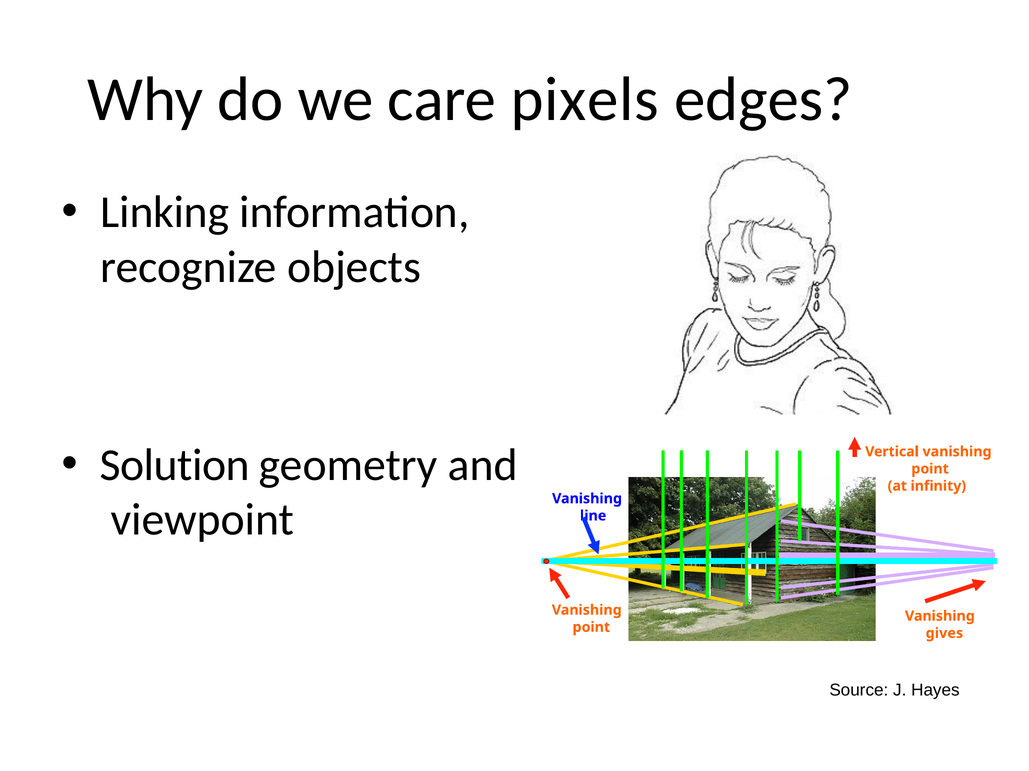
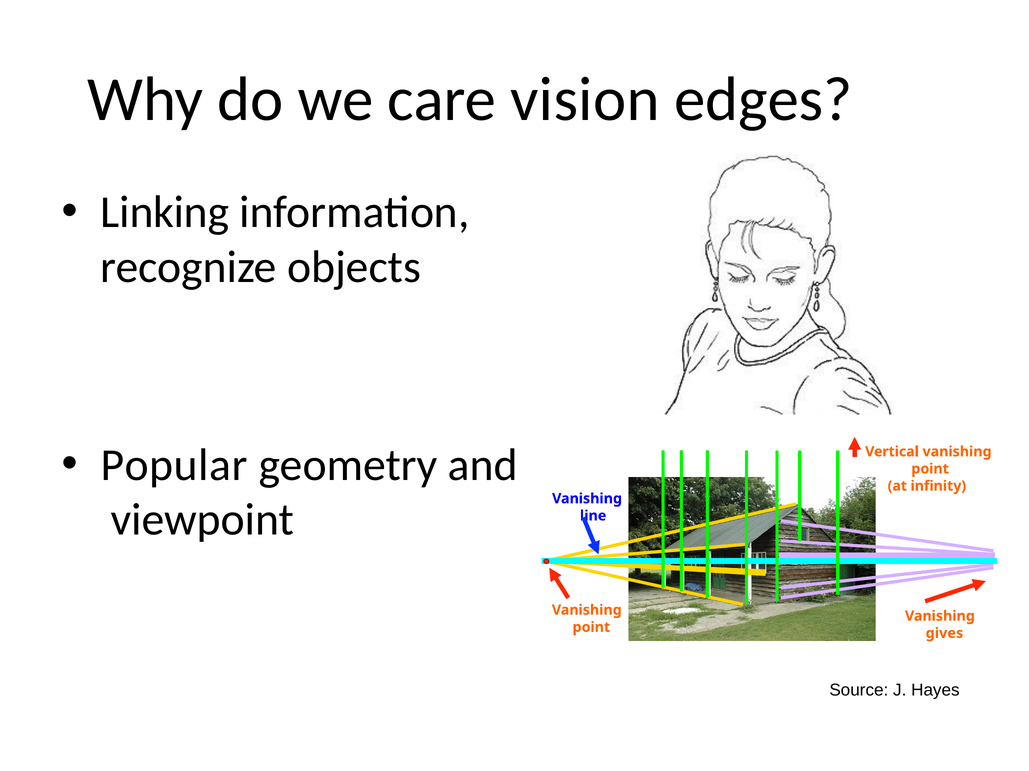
pixels: pixels -> vision (585, 100)
Solution: Solution -> Popular (174, 465)
